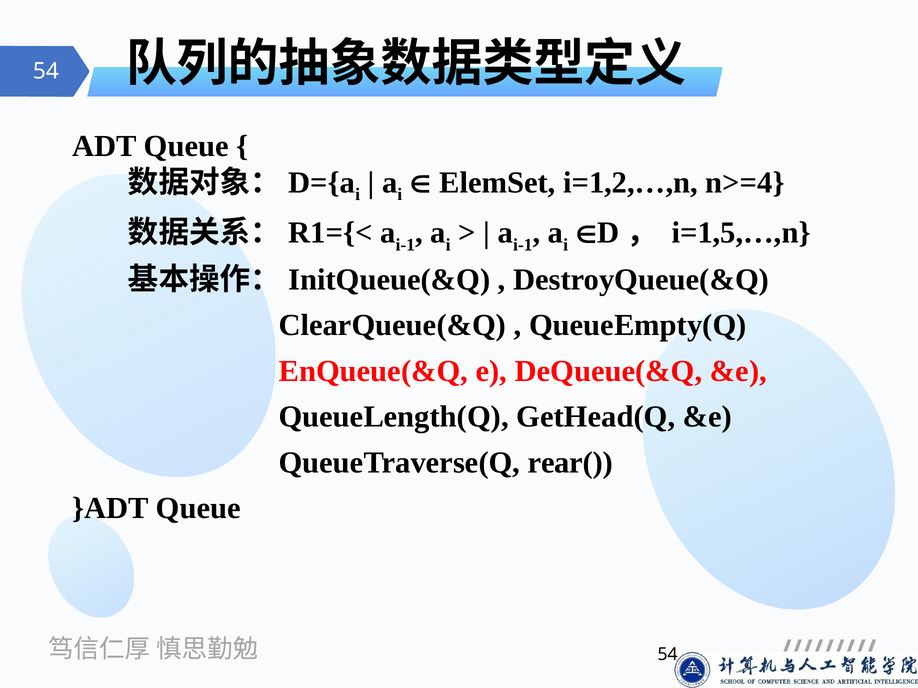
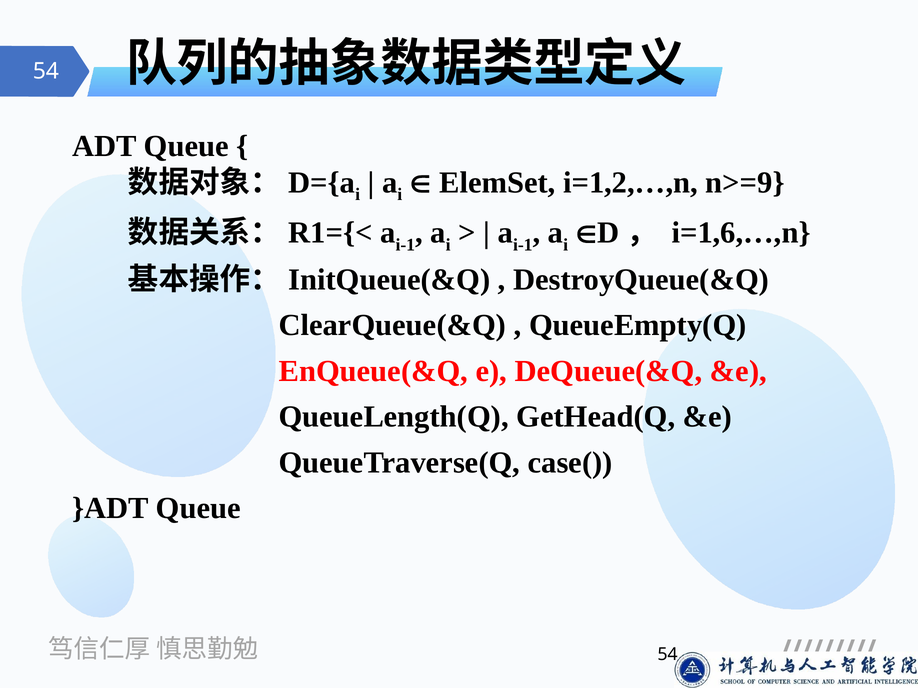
n>=4: n>=4 -> n>=9 (745, 183)
i=1,5,…,n: i=1,5,…,n -> i=1,6,…,n (741, 233)
rear(: rear( -> case( (570, 463)
